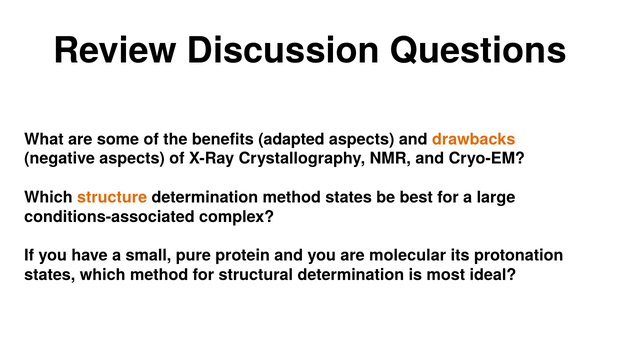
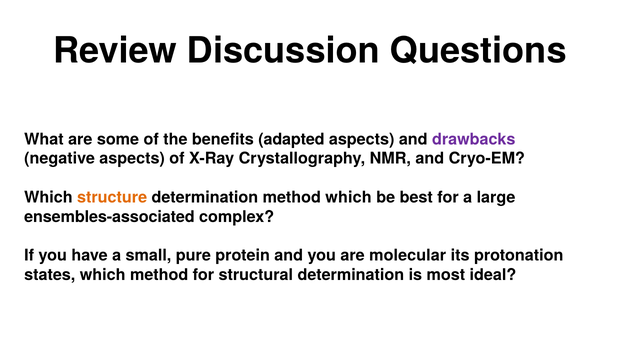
drawbacks colour: orange -> purple (474, 139)
method states: states -> which (349, 197)
conditions-associated: conditions-associated -> ensembles-associated (109, 217)
